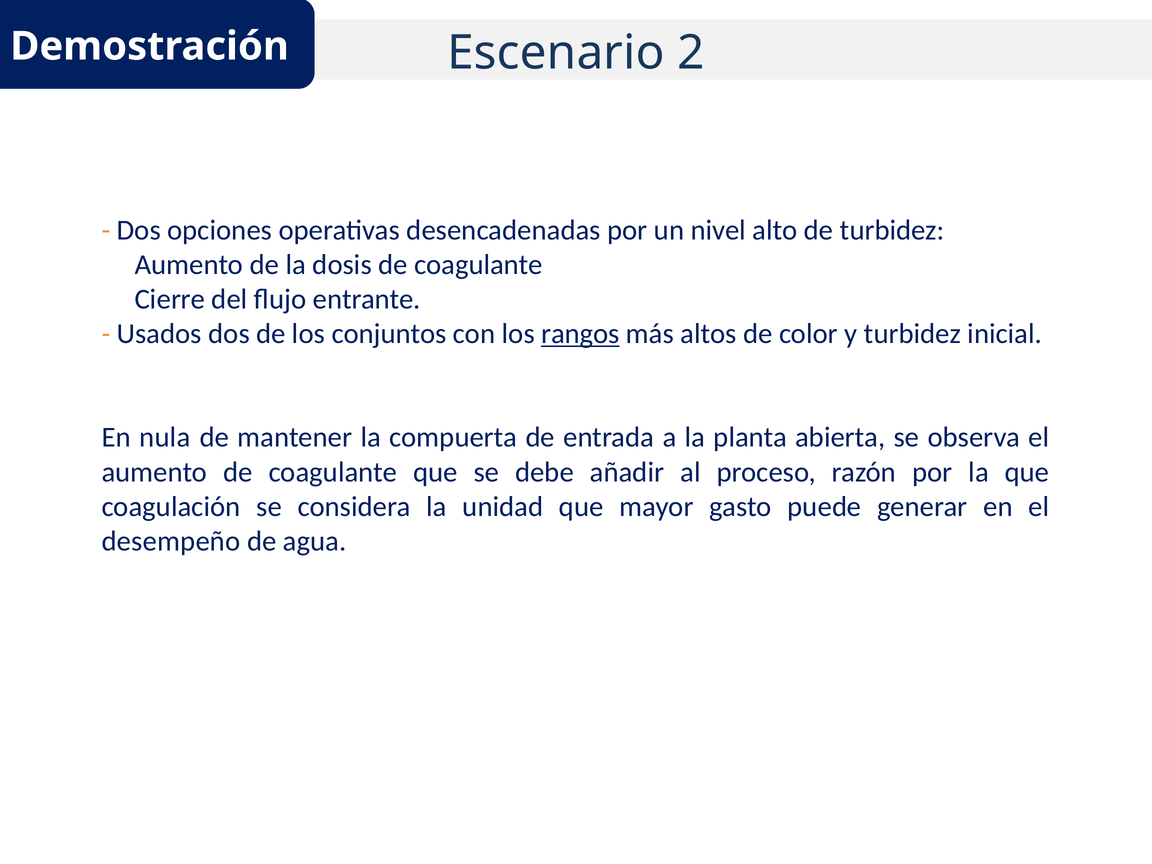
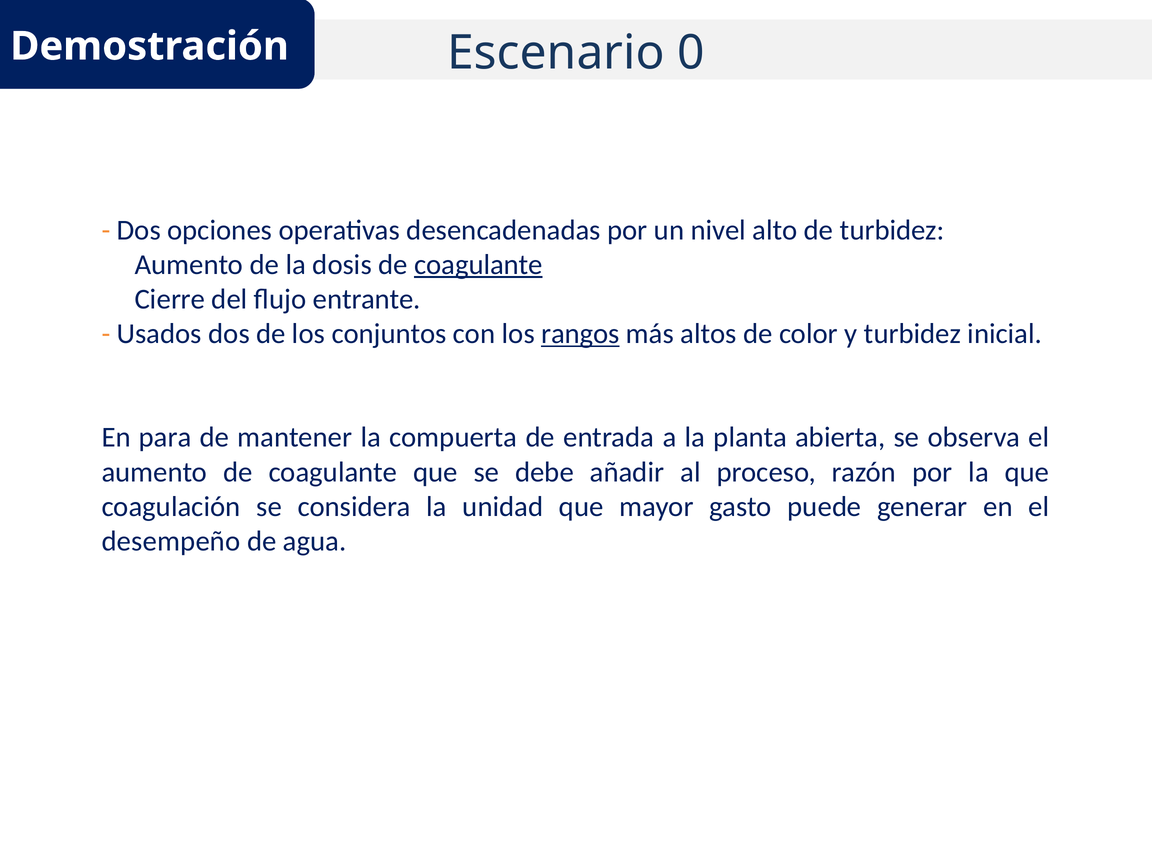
2: 2 -> 0 (691, 53)
coagulante underline: none -> present (478, 265)
nula: nula -> para (165, 437)
